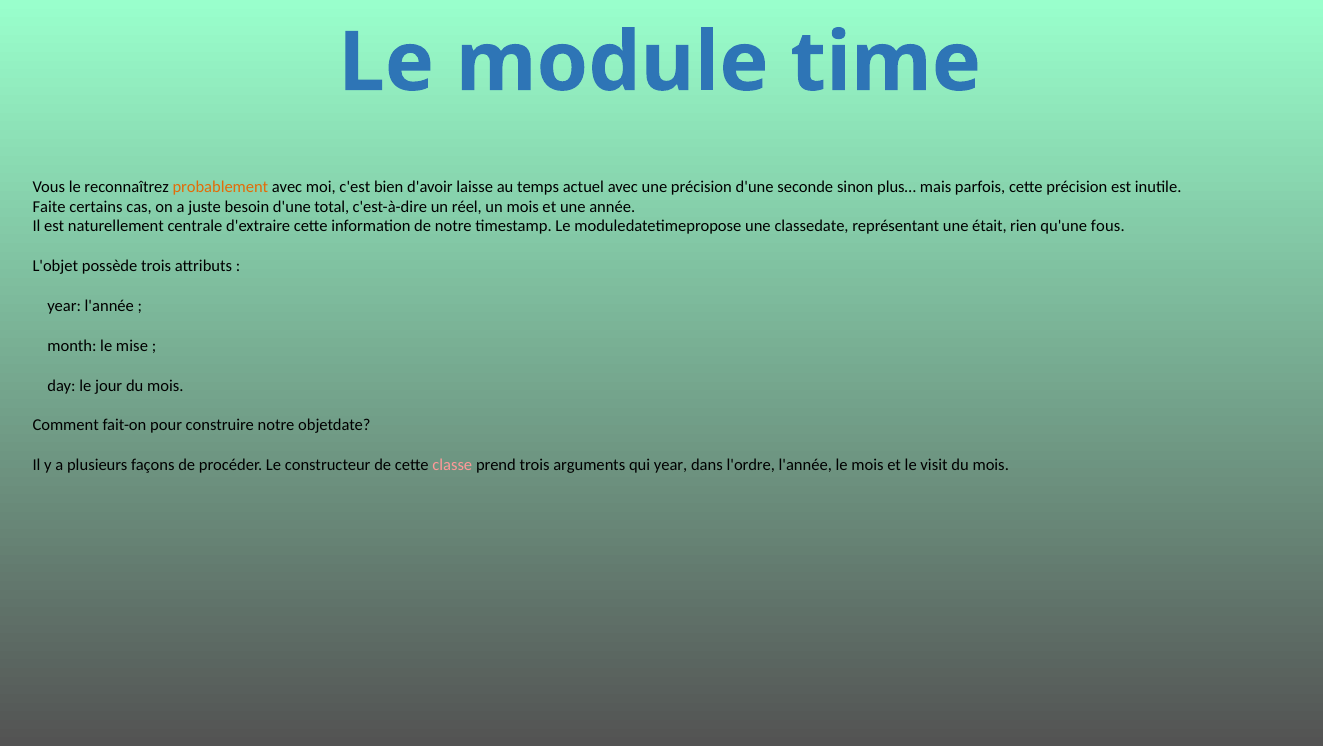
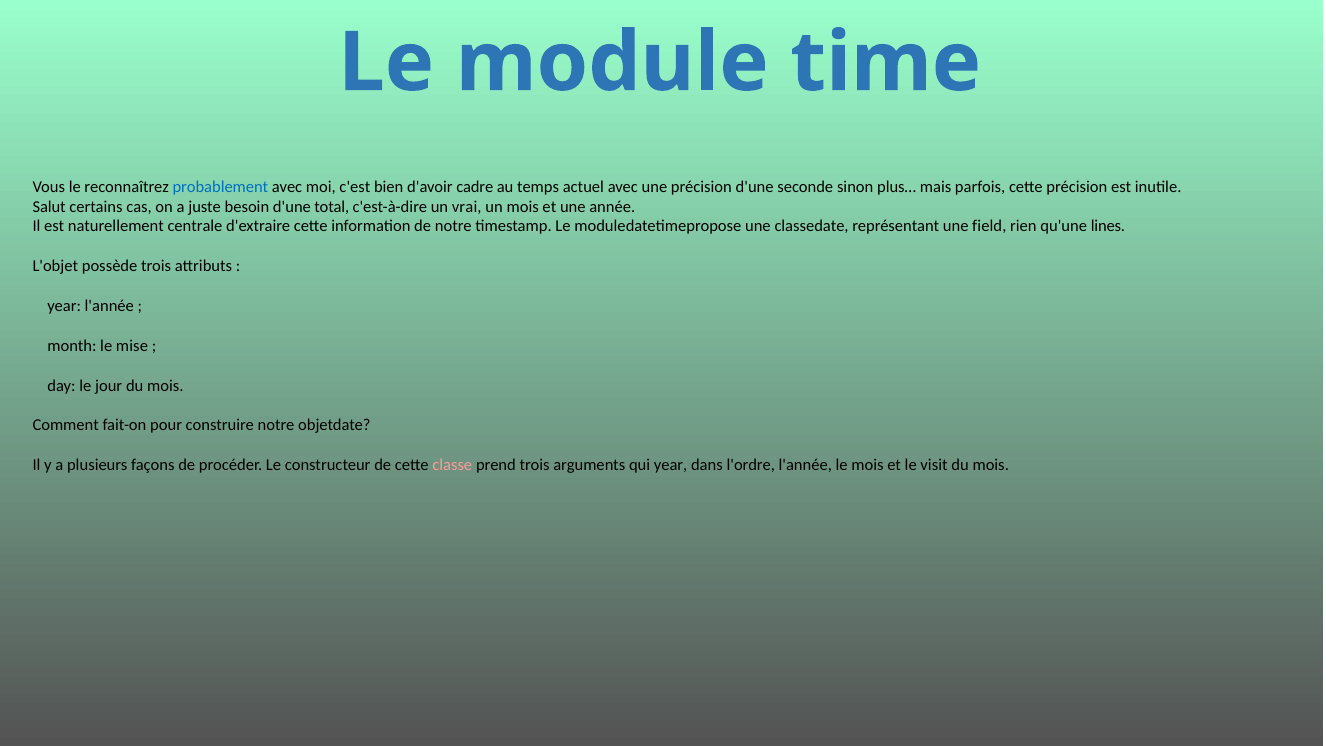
probablement colour: orange -> blue (220, 187)
laisse: laisse -> cadre (475, 187)
Faite: Faite -> Salut (49, 207)
réel: réel -> vrai (467, 207)
était: était -> field (989, 226)
fous: fous -> lines (1108, 226)
